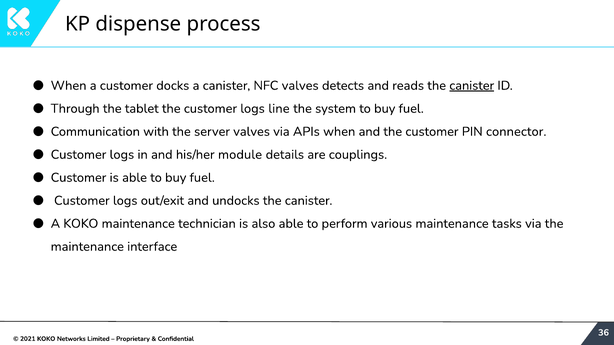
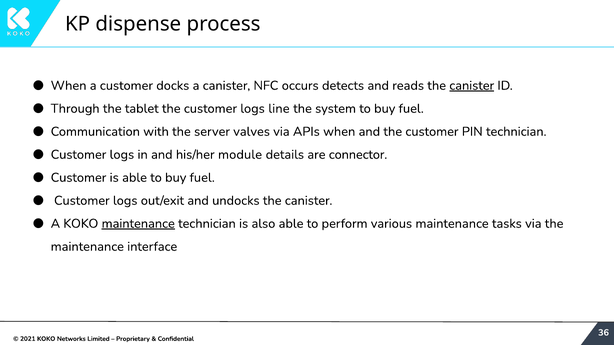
NFC valves: valves -> occurs (300, 86)
PIN connector: connector -> technician (516, 132)
couplings: couplings -> connector (358, 155)
maintenance underline: none -> present (138, 224)
